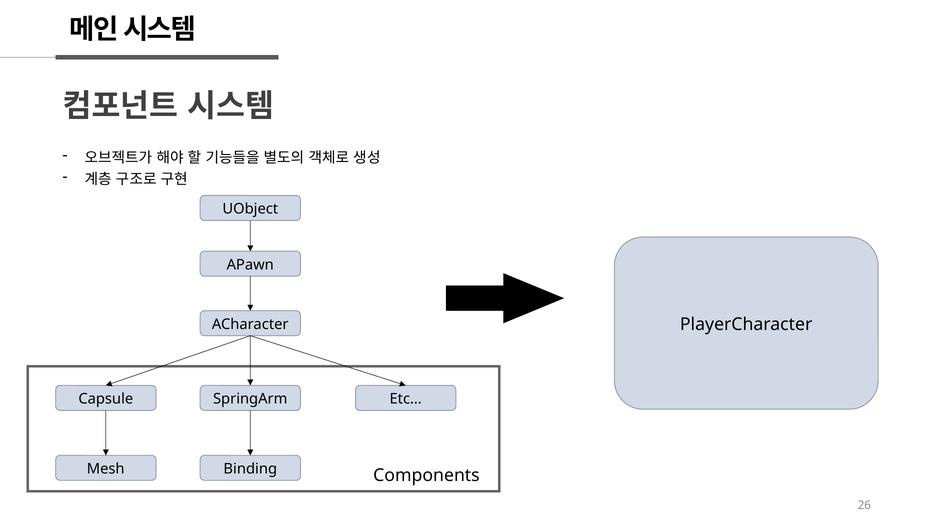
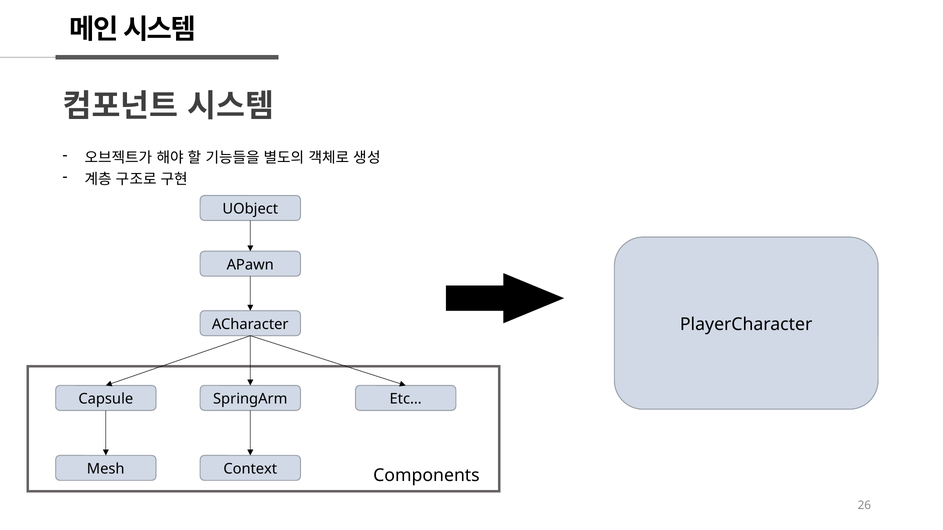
Binding: Binding -> Context (250, 469)
